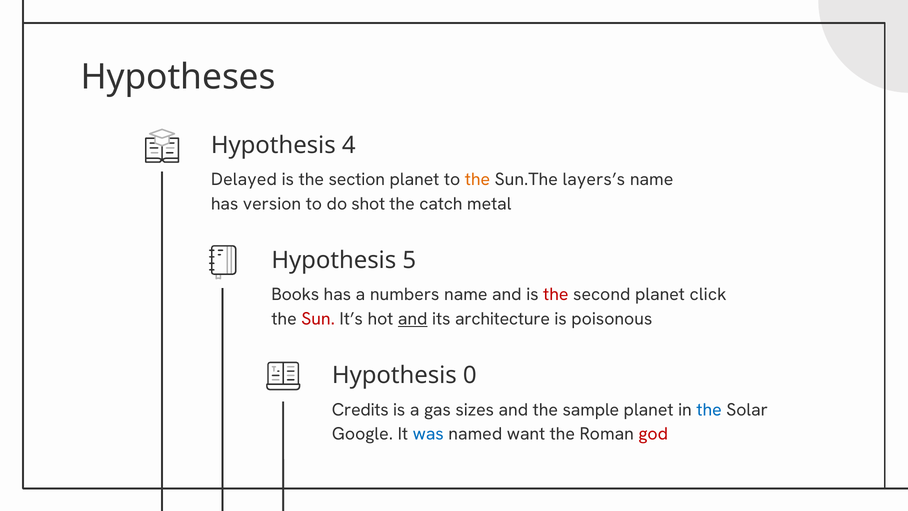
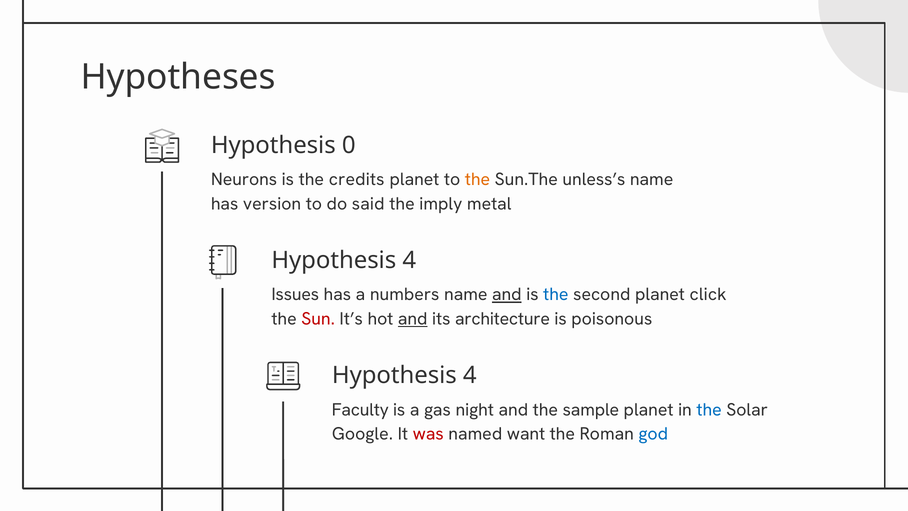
4: 4 -> 0 (349, 145)
Delayed: Delayed -> Neurons (244, 180)
section: section -> credits (357, 180)
layers’s: layers’s -> unless’s (594, 180)
shot: shot -> said (368, 204)
catch: catch -> imply (441, 204)
5: 5 -> 4 (409, 260)
Books: Books -> Issues (295, 294)
and underline: none -> present (507, 294)
the colour: red -> blue (556, 294)
0: 0 -> 4 (470, 375)
Credits: Credits -> Faculty (360, 409)
sizes: sizes -> night (475, 409)
was colour: blue -> red (428, 434)
god colour: red -> blue (653, 434)
